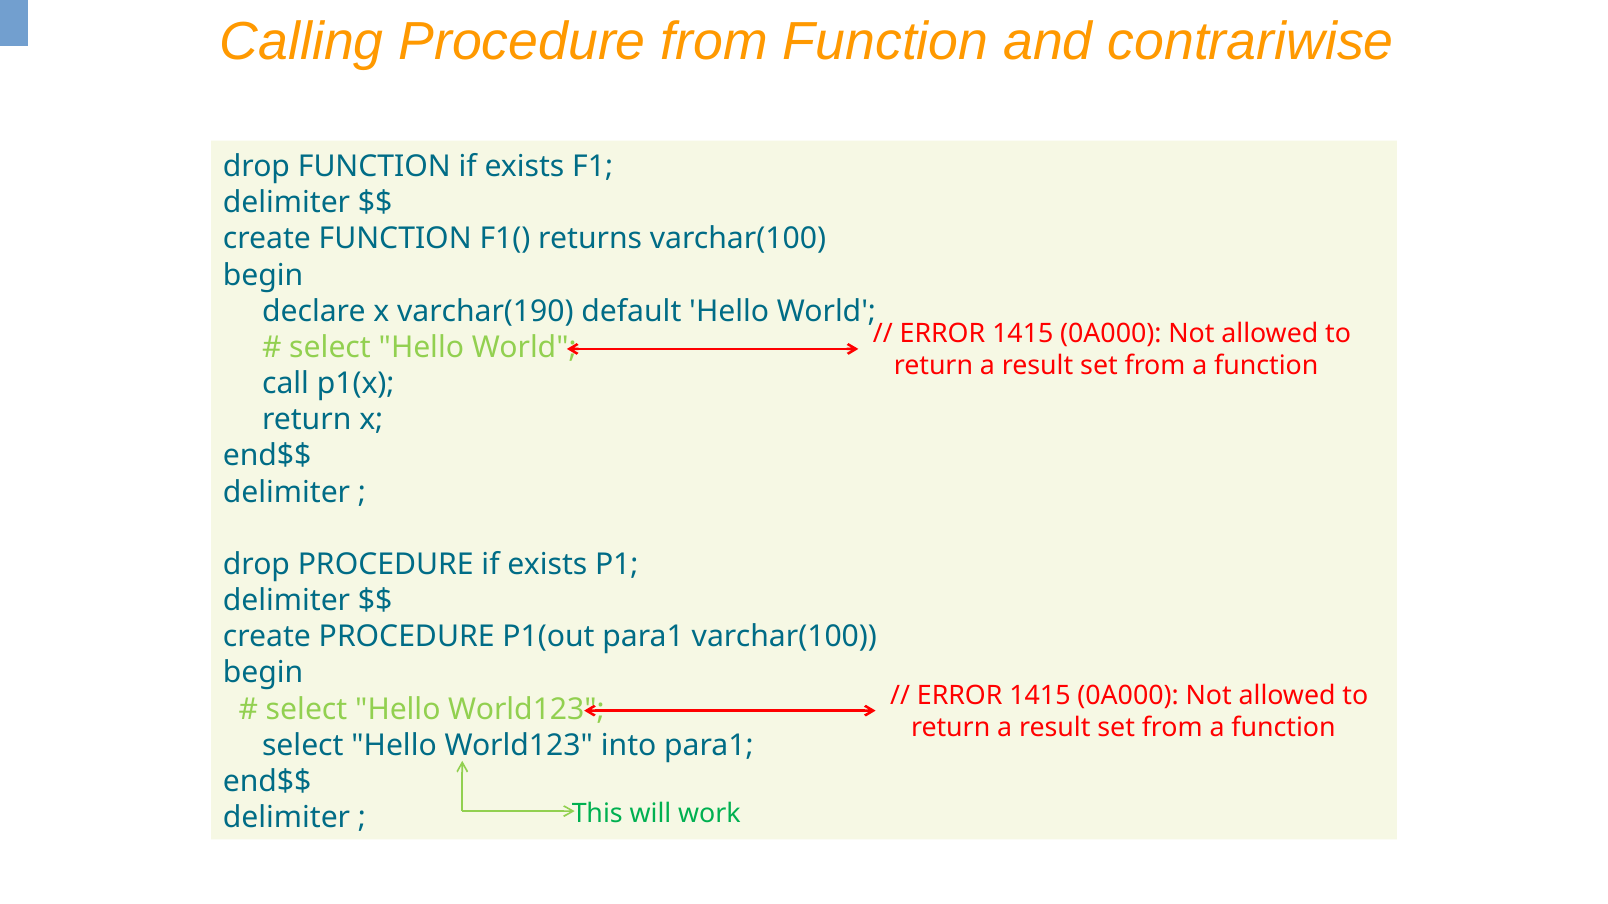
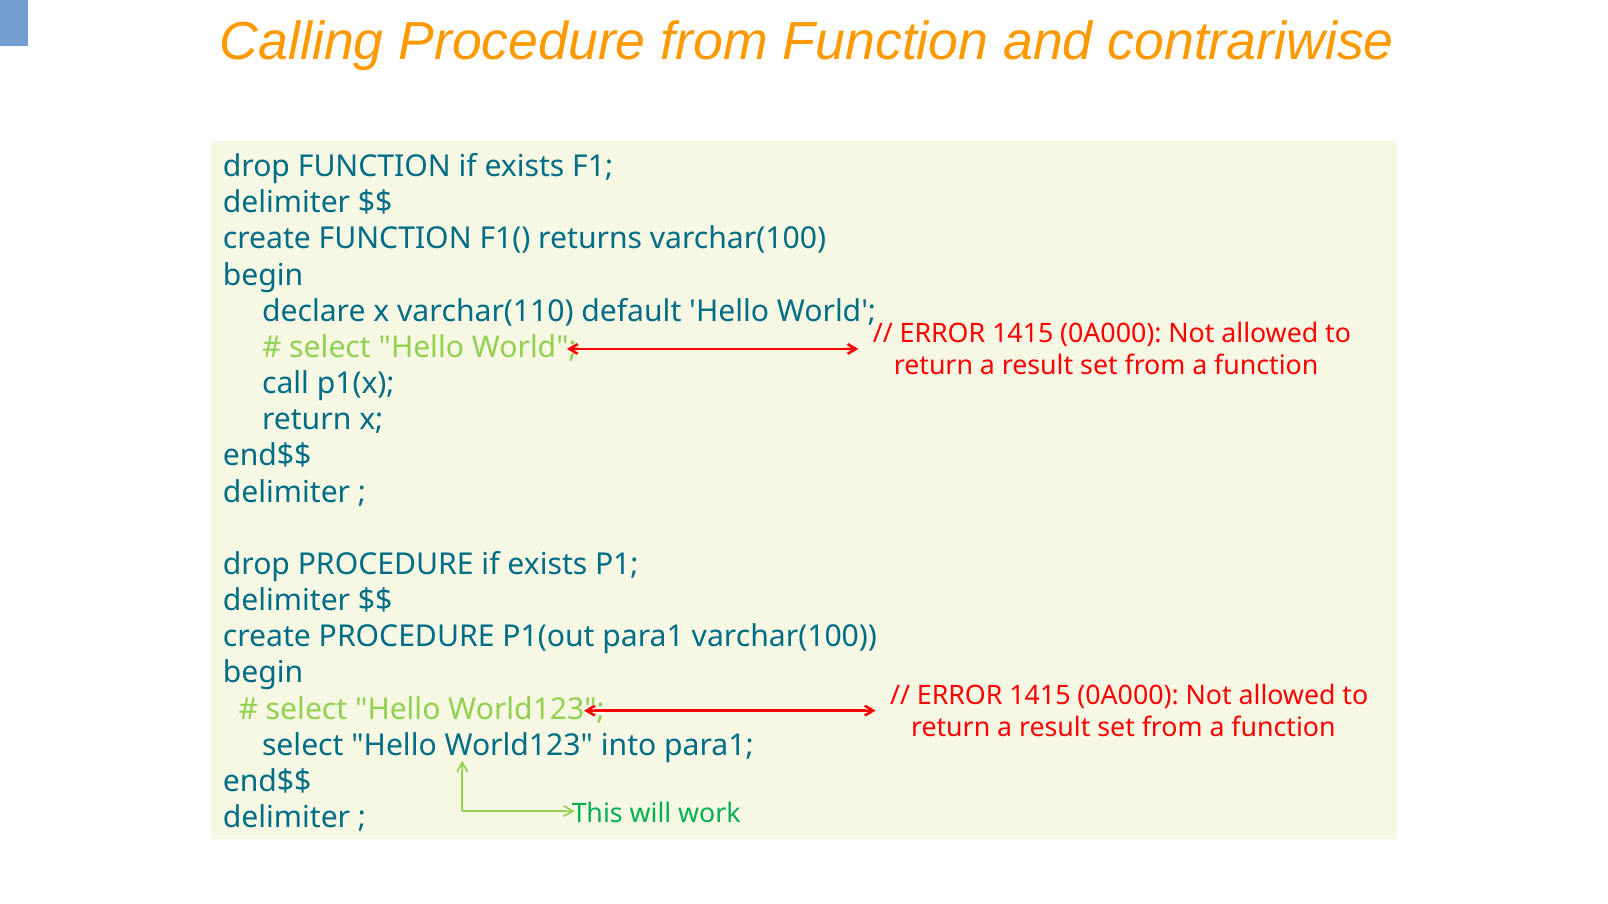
varchar(190: varchar(190 -> varchar(110 (485, 311)
